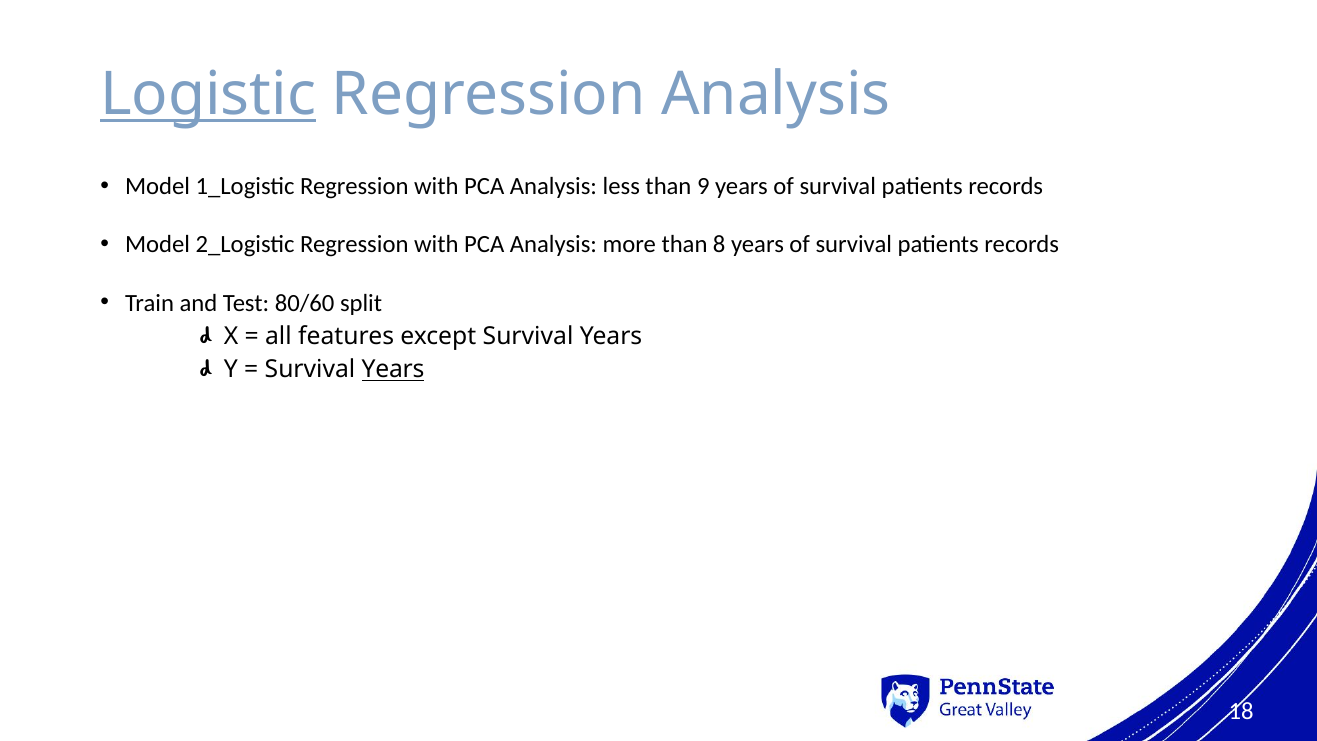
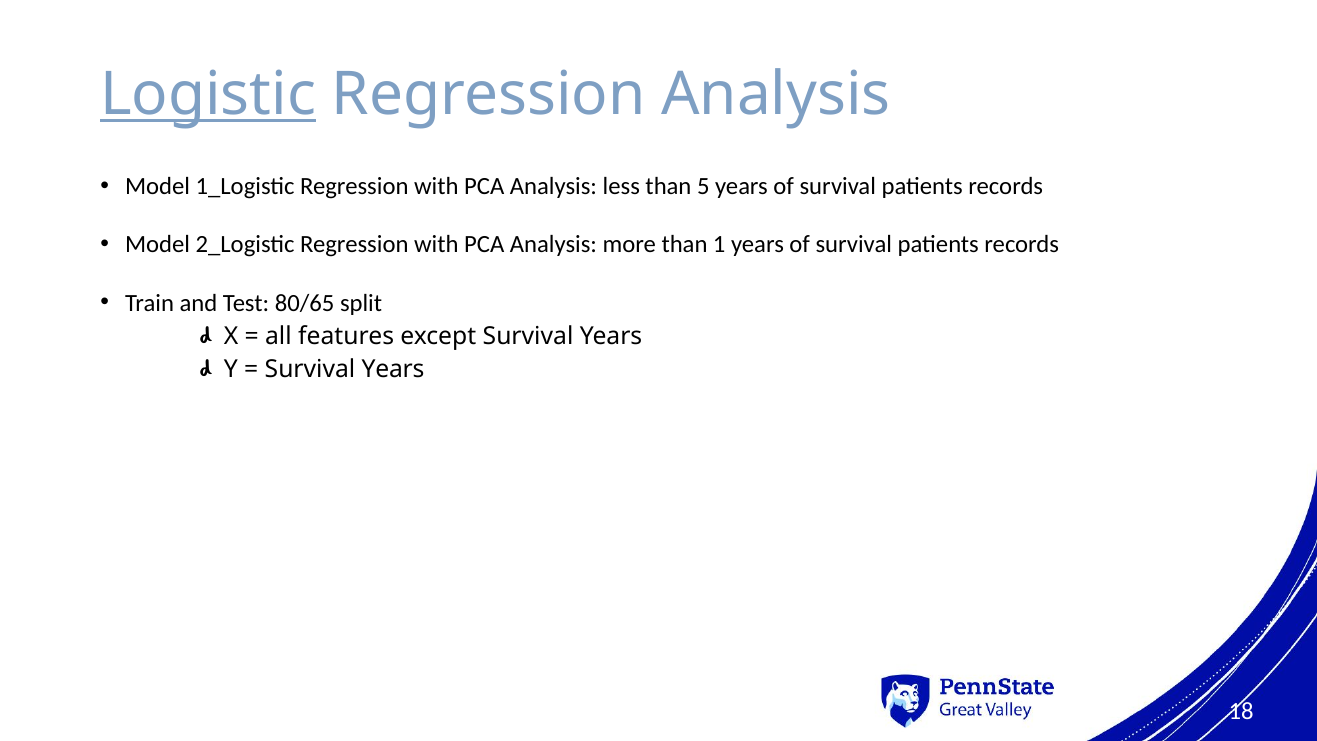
9: 9 -> 5 (703, 187)
8: 8 -> 1 (719, 245)
80/60: 80/60 -> 80/65 (305, 303)
Years underline: present -> none (393, 370)
